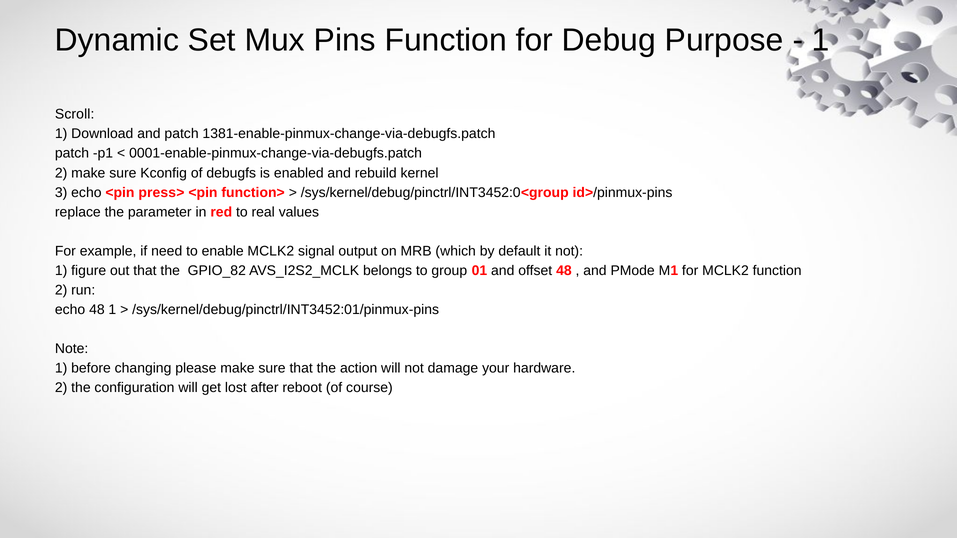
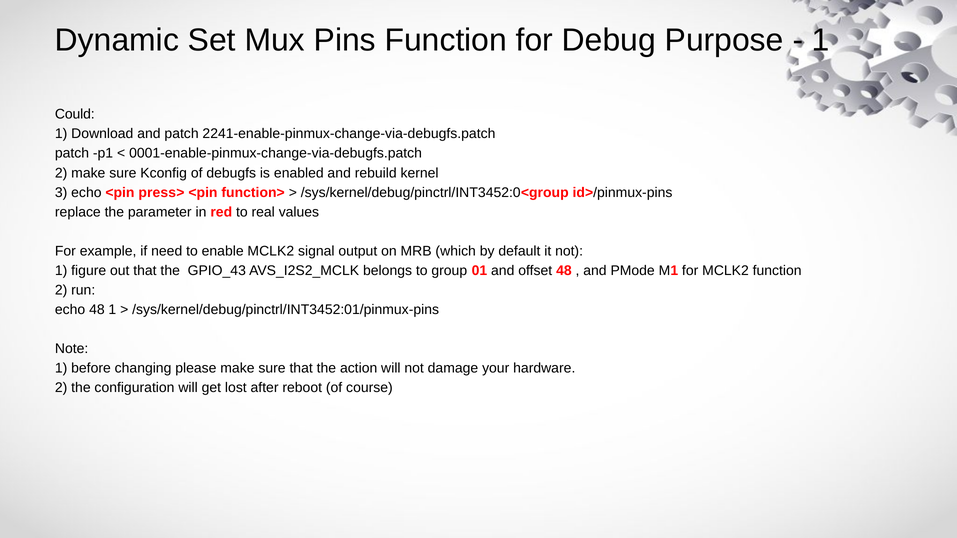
Scroll: Scroll -> Could (75, 114)
1381-enable-pinmux-change-via-debugfs.patch: 1381-enable-pinmux-change-via-debugfs.patch -> 2241-enable-pinmux-change-via-debugfs.patch (349, 134)
GPIO_82: GPIO_82 -> GPIO_43 (217, 271)
